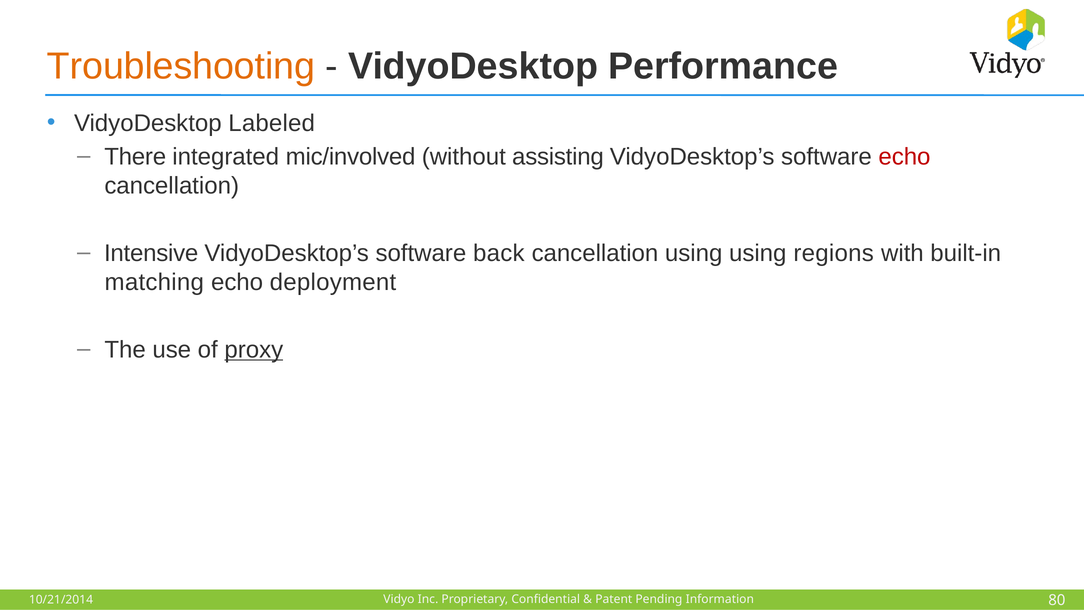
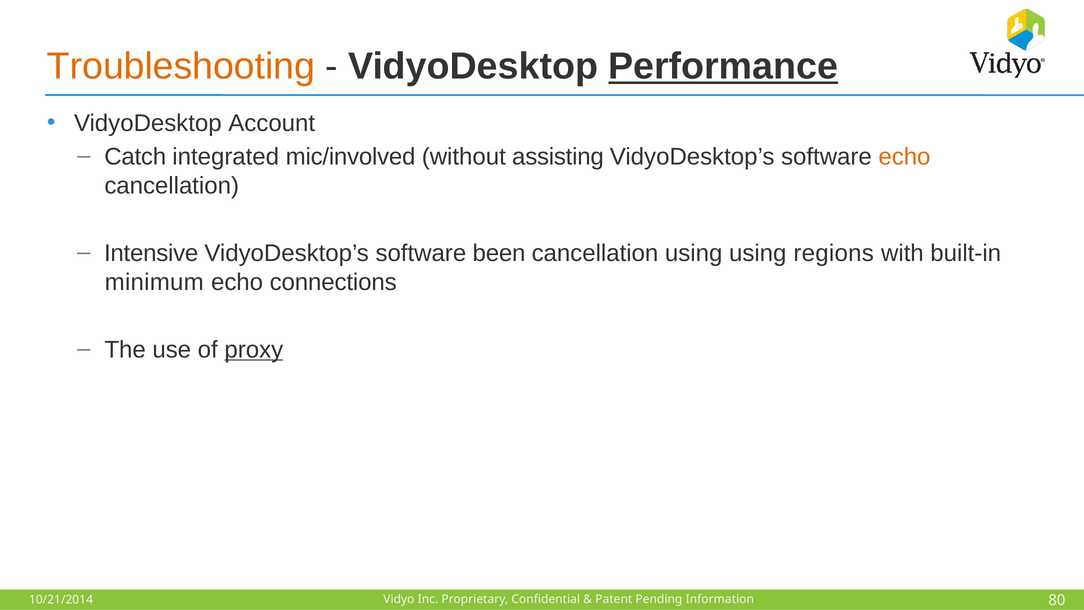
Performance underline: none -> present (723, 66)
Labeled: Labeled -> Account (272, 123)
There: There -> Catch (135, 157)
echo colour: red -> orange (904, 157)
back: back -> been (499, 253)
matching: matching -> minimum (154, 282)
deployment: deployment -> connections (333, 282)
